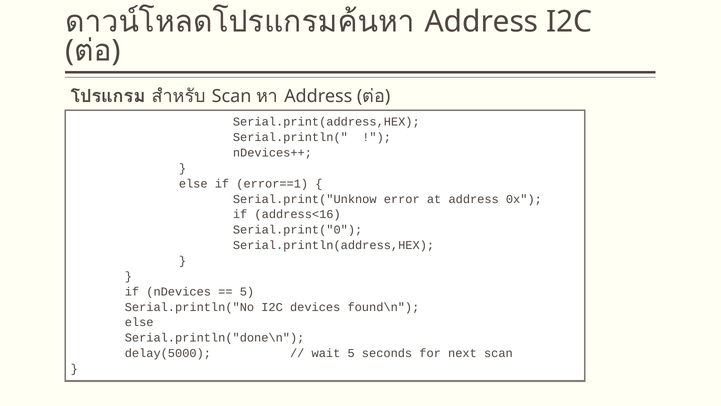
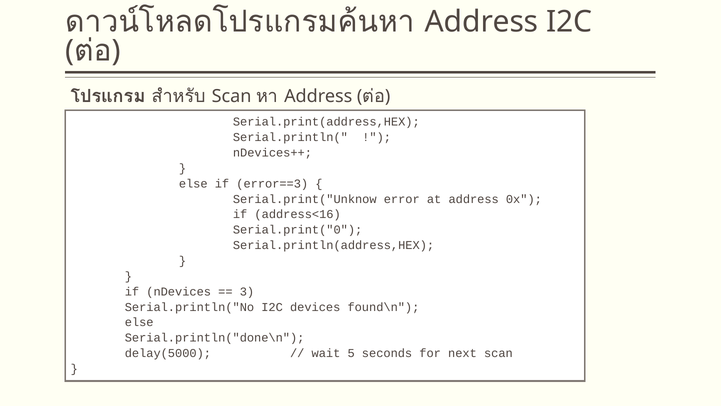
error==1: error==1 -> error==3 (272, 183)
5: 5 -> 3 (247, 291)
